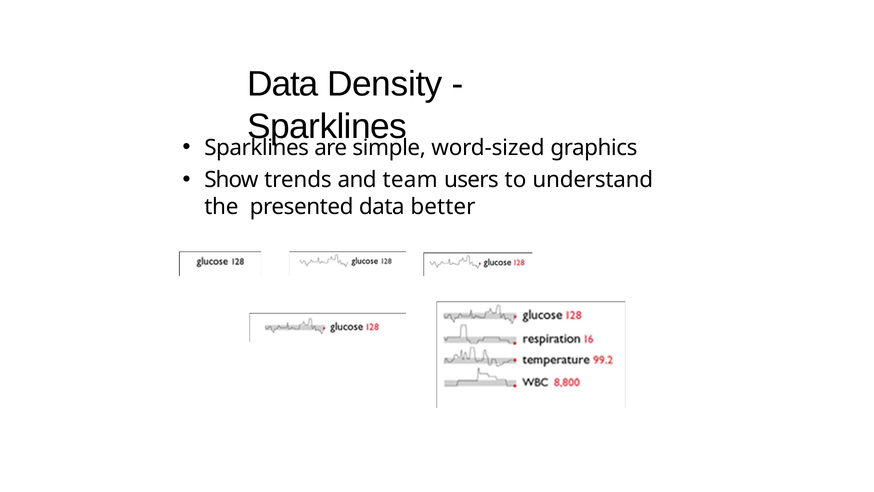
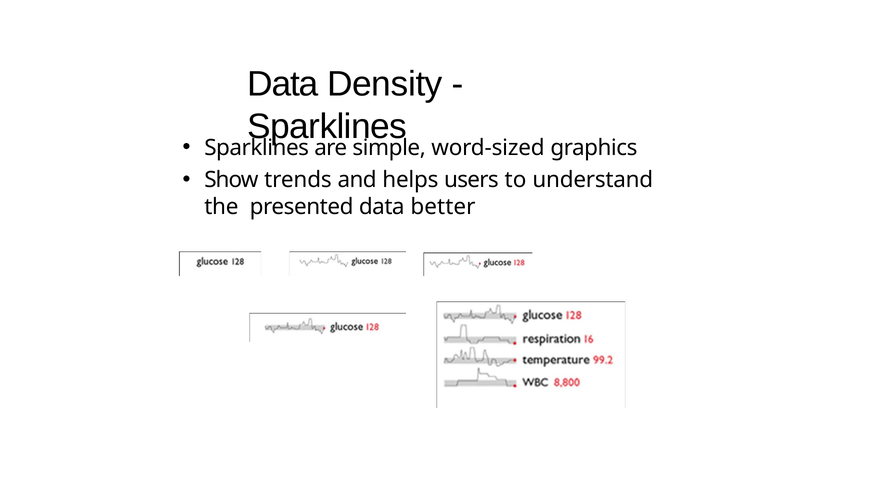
team: team -> helps (410, 180)
